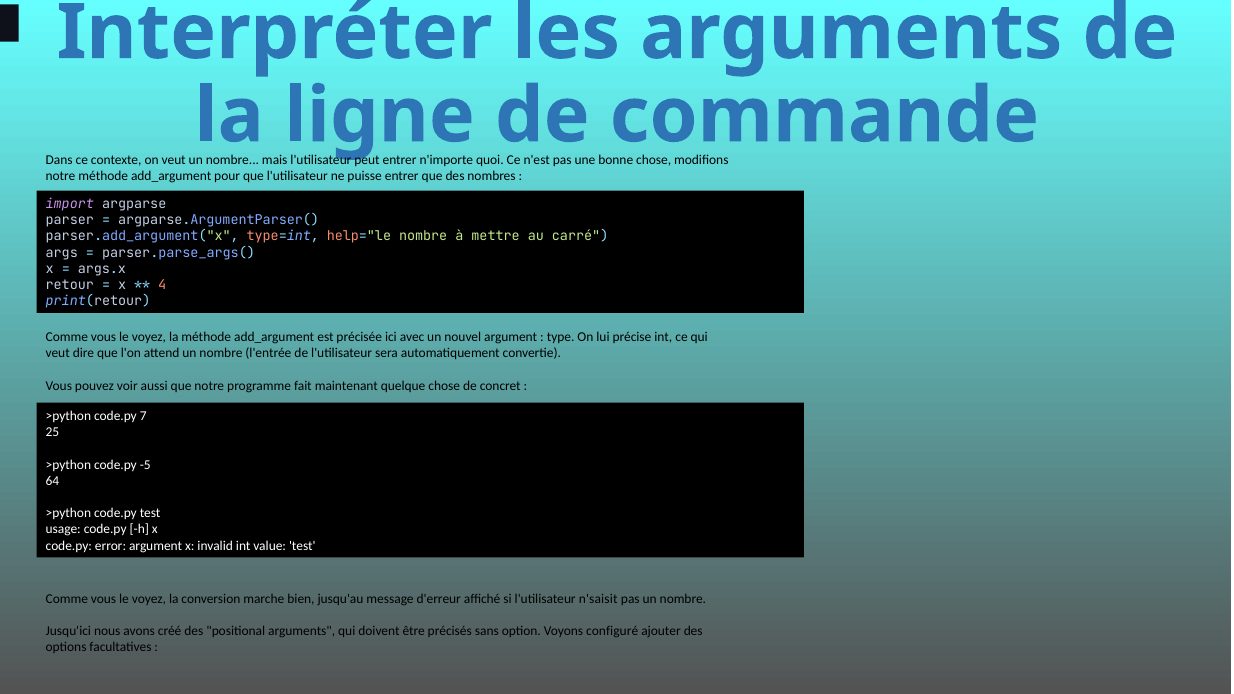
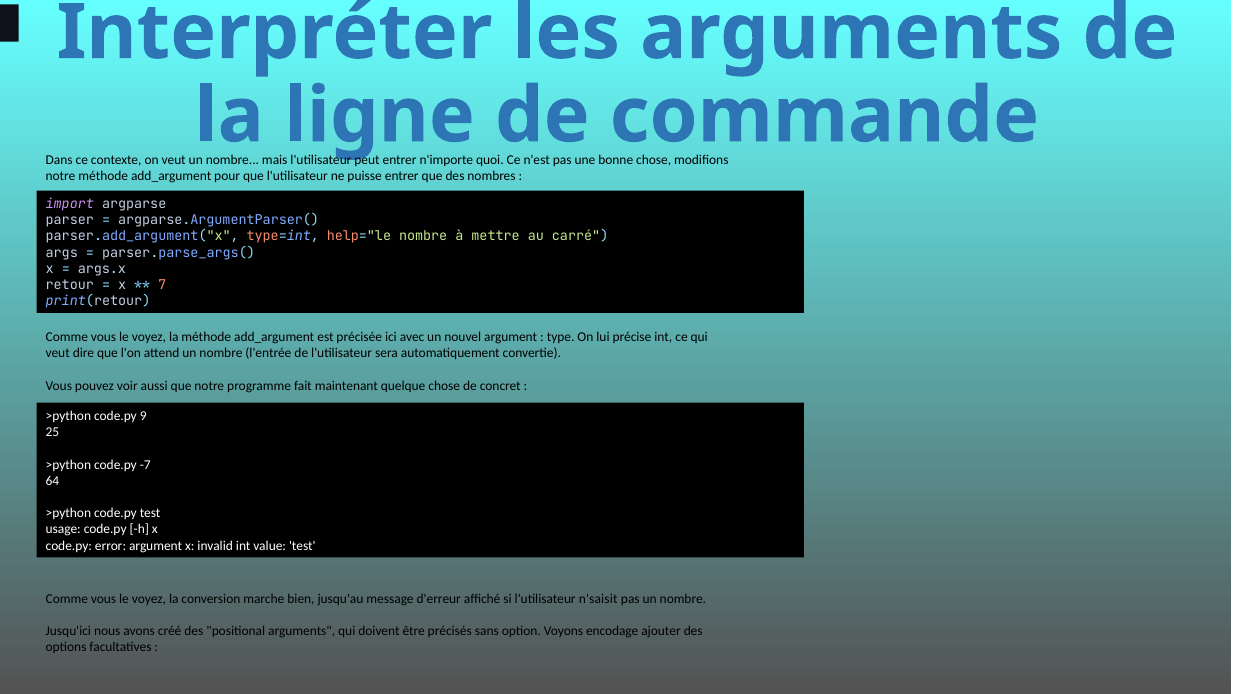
4: 4 -> 7 (162, 285)
7: 7 -> 9 (143, 416)
-5: -5 -> -7 (145, 465)
configuré: configuré -> encodage (612, 631)
